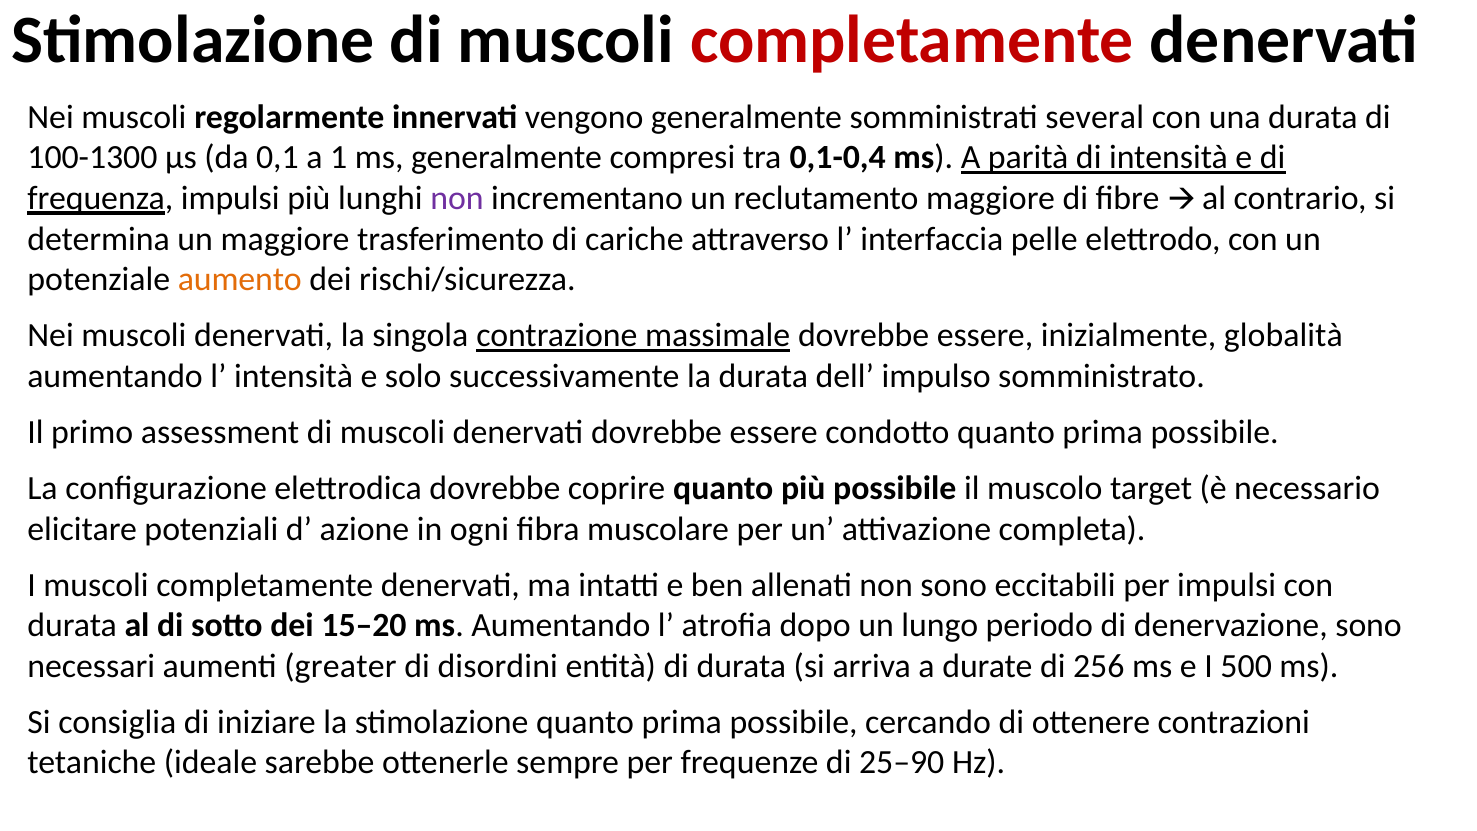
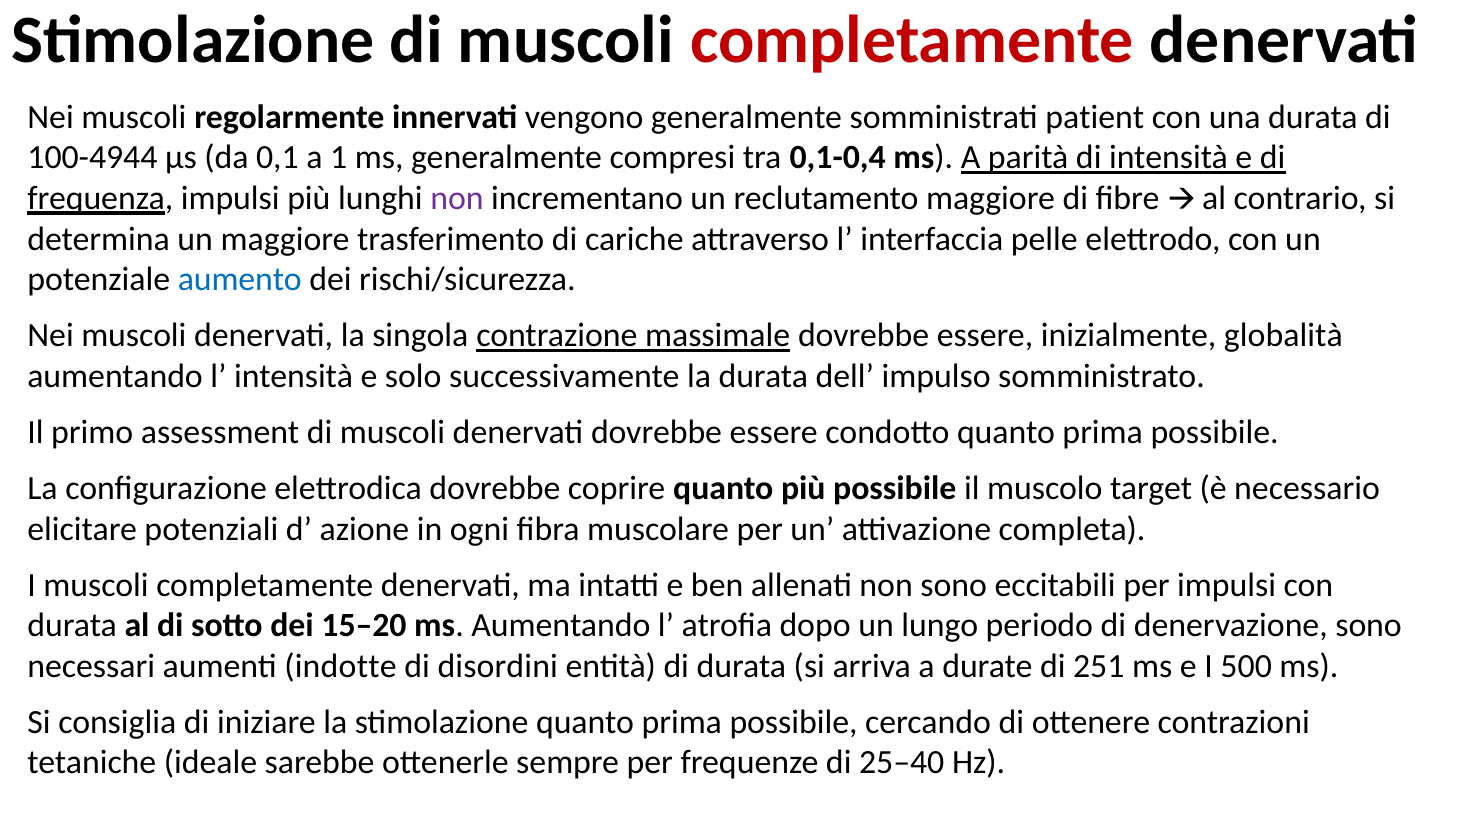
several: several -> patient (1095, 117)
100-1300: 100-1300 -> 100-4944 (92, 158)
aumento colour: orange -> blue (240, 280)
greater: greater -> indotte (340, 666)
256: 256 -> 251 (1099, 666)
25–90: 25–90 -> 25–40 (902, 763)
